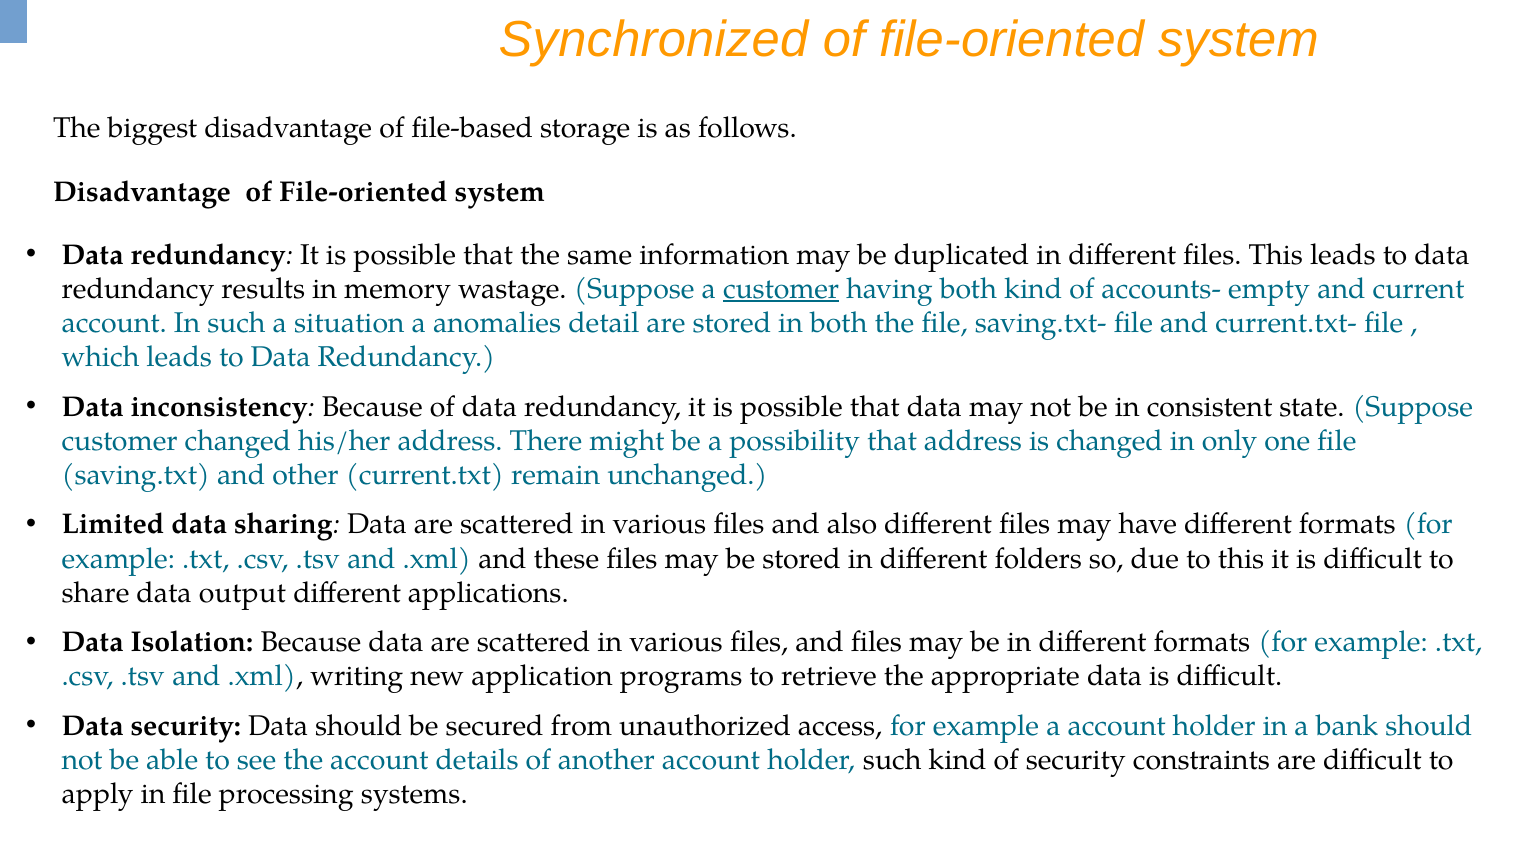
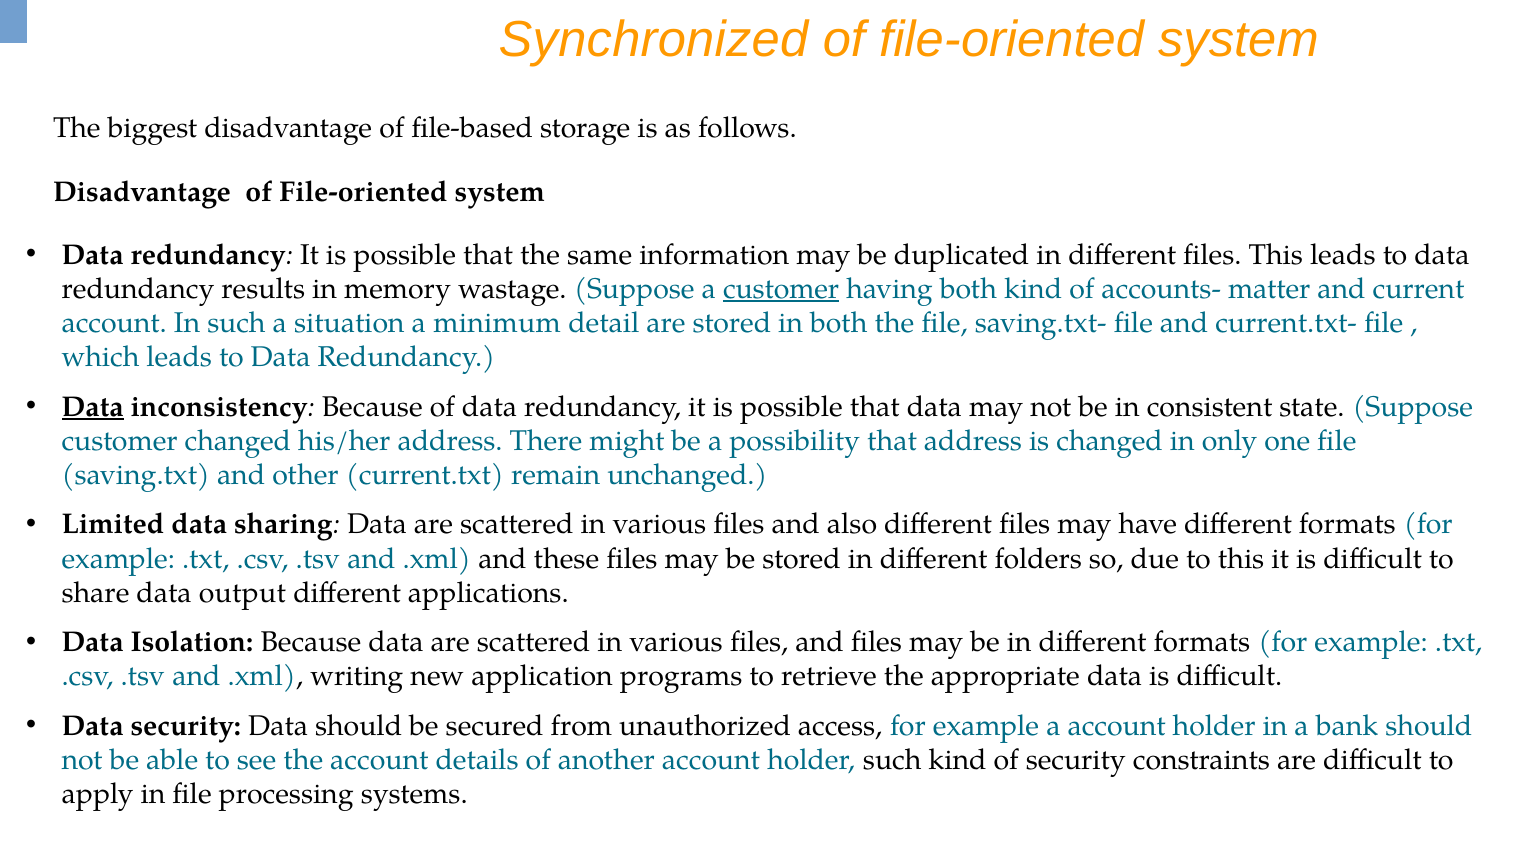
empty: empty -> matter (1269, 289)
anomalies: anomalies -> minimum (497, 323)
Data underline: none -> present (93, 407)
